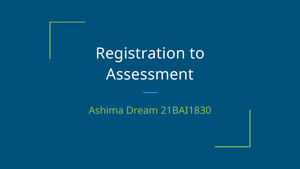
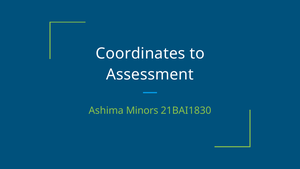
Registration: Registration -> Coordinates (140, 53)
Dream: Dream -> Minors (142, 110)
